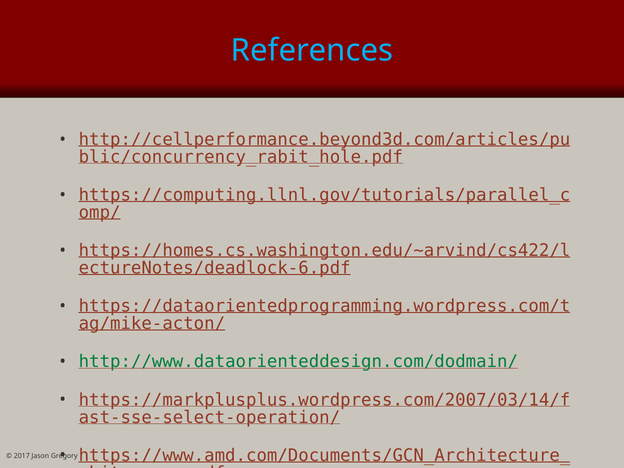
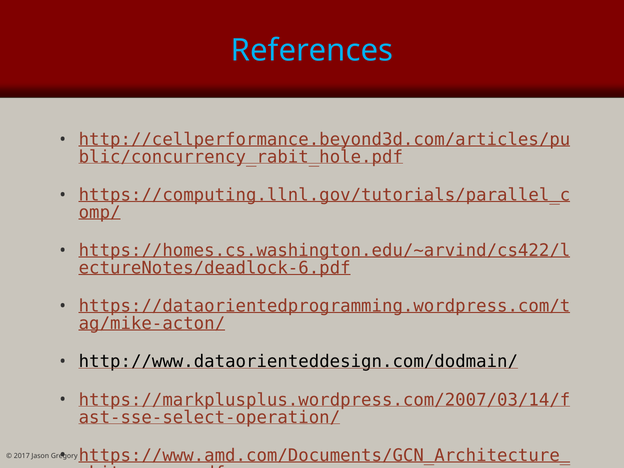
http://www.dataorienteddesign.com/dodmain/ colour: green -> black (298, 362)
